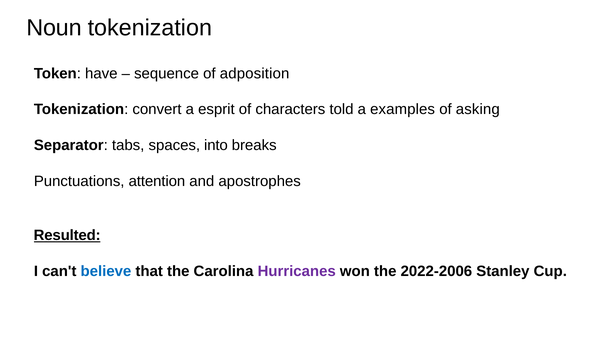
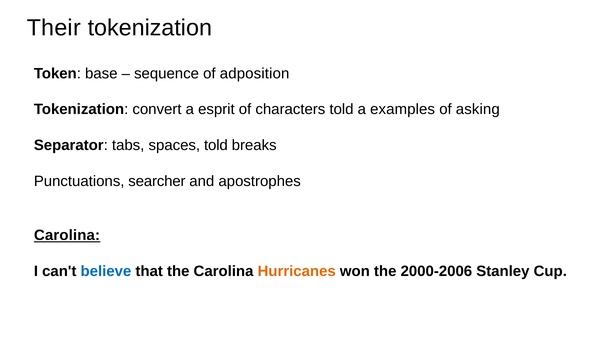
Noun: Noun -> Their (54, 28)
have: have -> base (101, 73)
spaces into: into -> told (216, 145)
attention: attention -> searcher (157, 181)
Resulted: Resulted -> Carolina (67, 235)
Hurricanes colour: purple -> orange (297, 271)
2022-2006: 2022-2006 -> 2000-2006 (436, 271)
